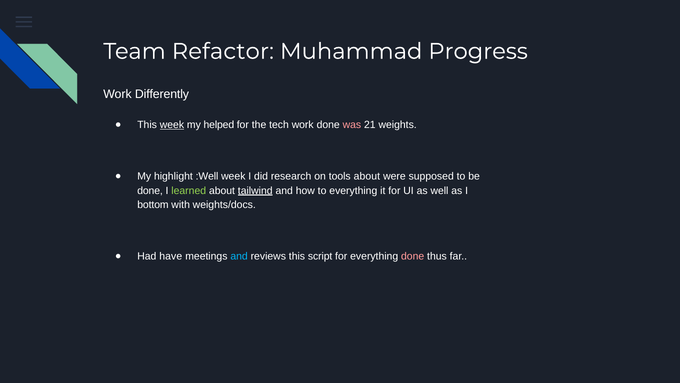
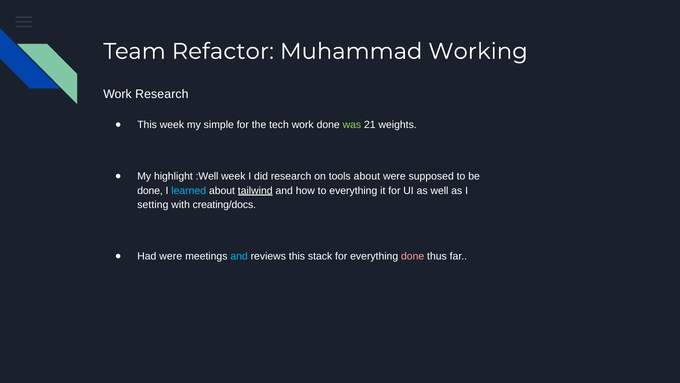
Progress: Progress -> Working (478, 51)
Work Differently: Differently -> Research (162, 94)
week underline: present -> none (172, 125)
helped: helped -> simple (219, 125)
was colour: pink -> light green (352, 125)
learned colour: light green -> light blue (189, 190)
bottom: bottom -> setting (153, 205)
weights/docs: weights/docs -> creating/docs (224, 205)
Had have: have -> were (171, 256)
script: script -> stack (320, 256)
